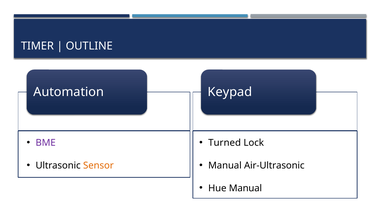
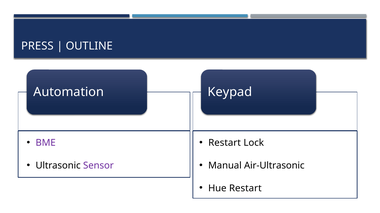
TIMER: TIMER -> PRESS (37, 46)
Turned: Turned -> Restart (225, 143)
Sensor colour: orange -> purple (98, 166)
Hue Manual: Manual -> Restart (245, 189)
